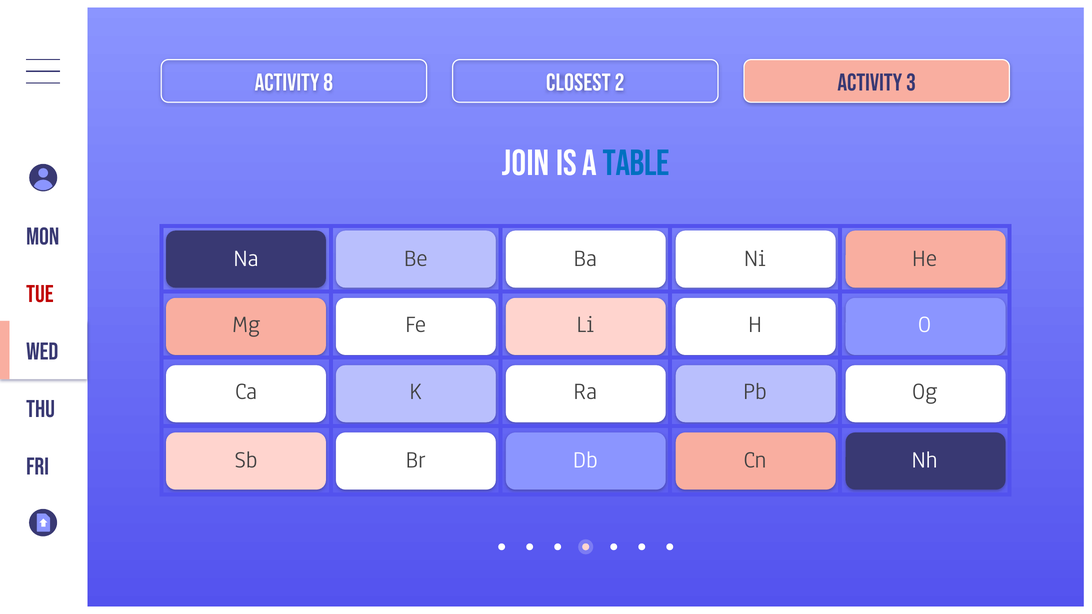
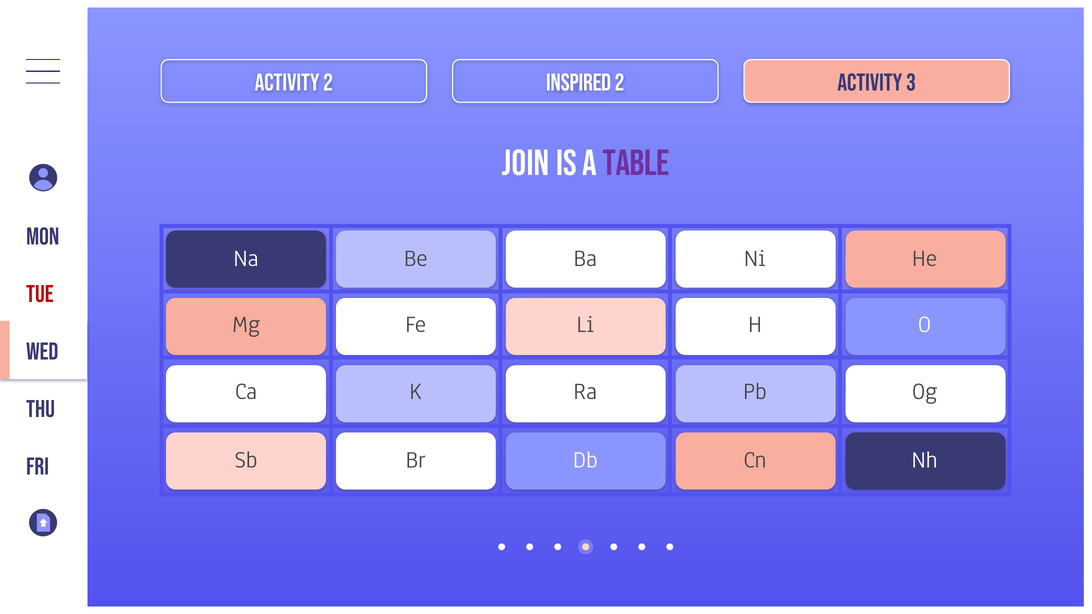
activity 8: 8 -> 2 (328, 83)
closest: closest -> inspired (579, 83)
TABLE colour: blue -> purple (636, 163)
